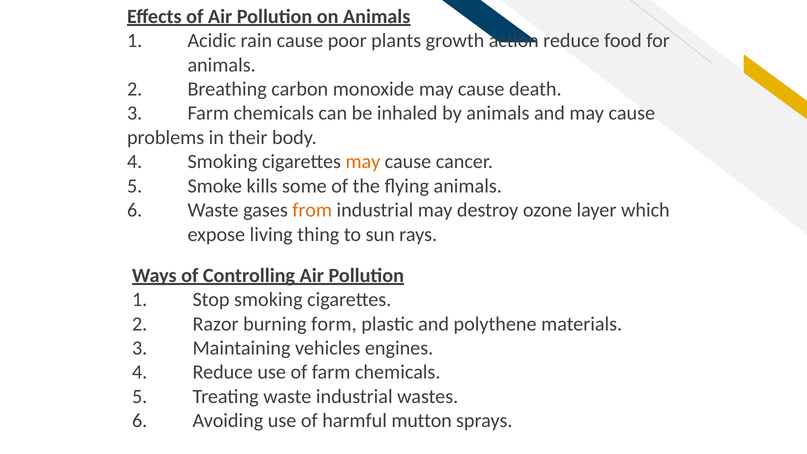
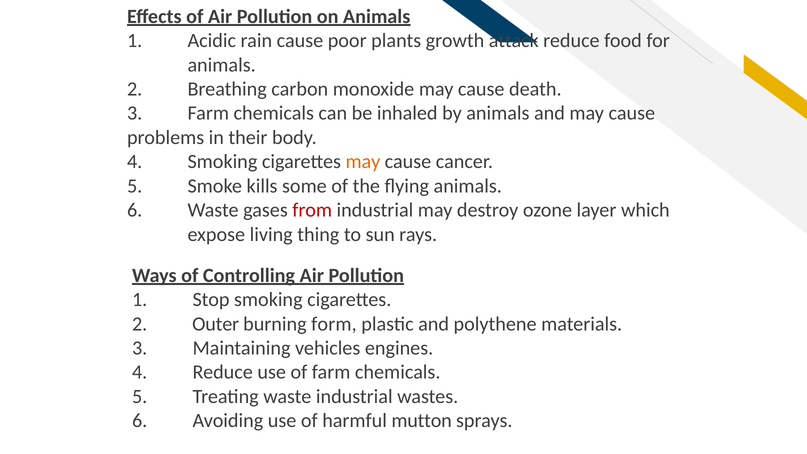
action: action -> attack (514, 41)
from colour: orange -> red (312, 210)
Razor: Razor -> Outer (216, 324)
